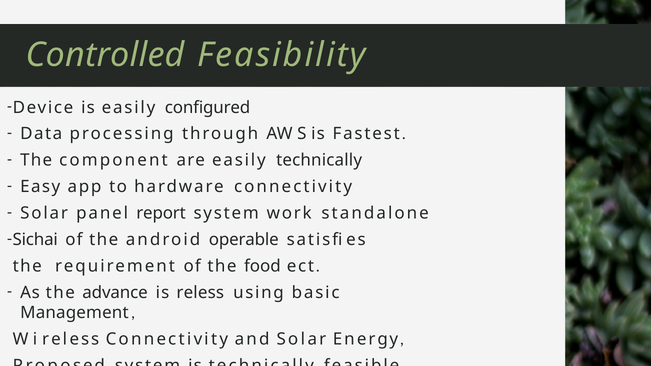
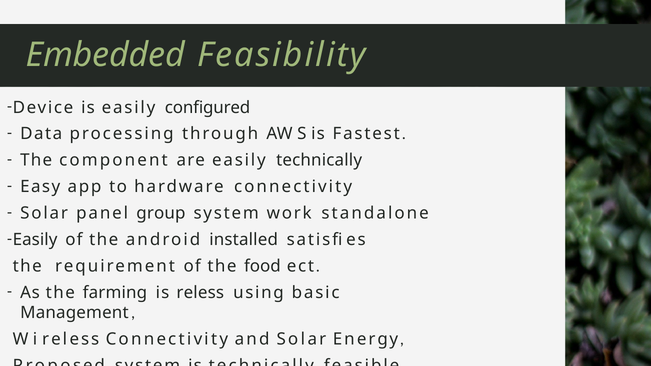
Controlled: Controlled -> Embedded (105, 55)
report: report -> group (161, 213)
Sichai: Sichai -> Easily (35, 240)
operable: operable -> installed (244, 240)
advance: advance -> farming (115, 293)
